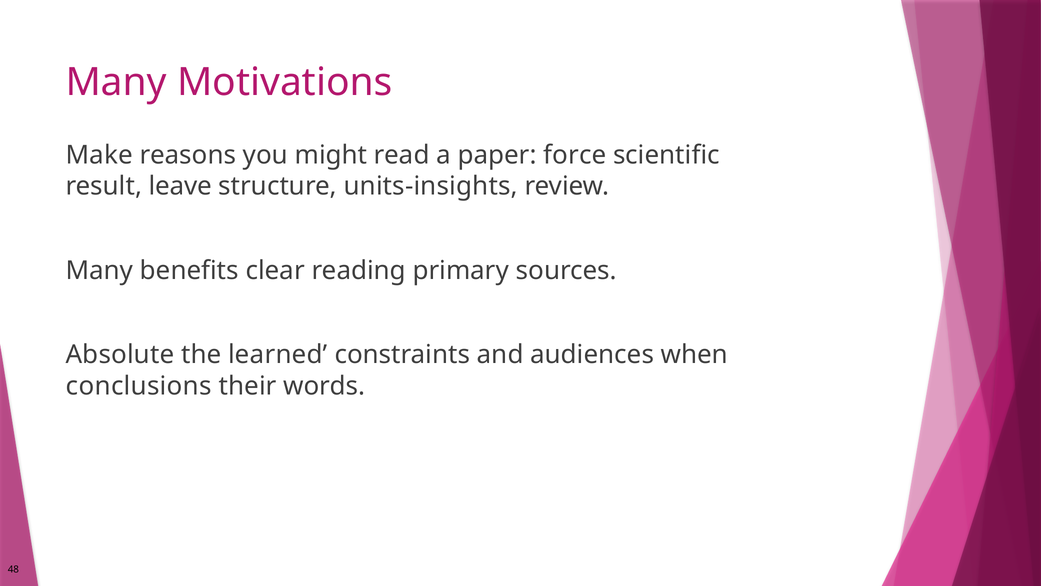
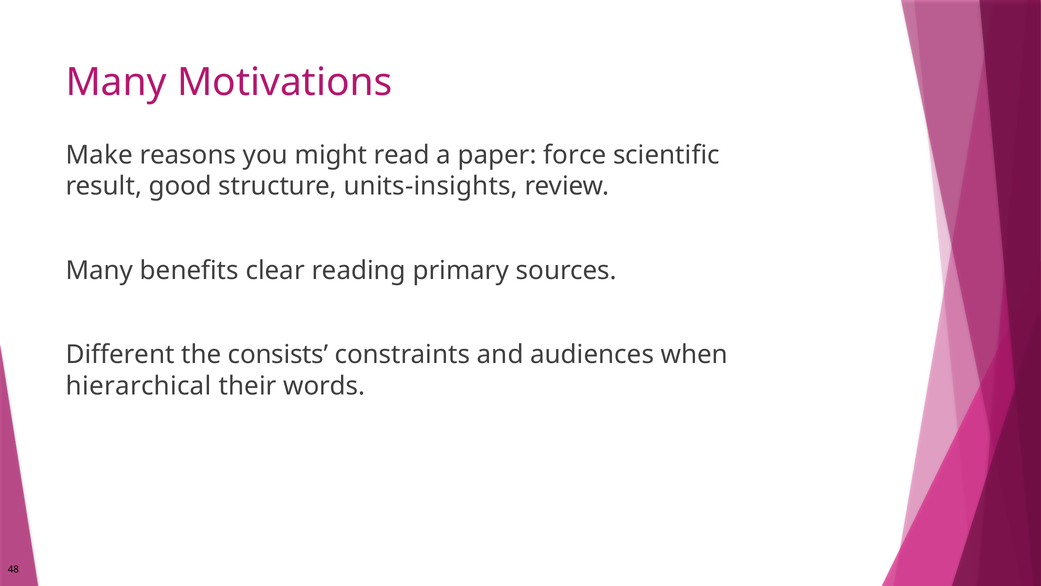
leave: leave -> good (180, 186)
Absolute: Absolute -> Different (120, 354)
learned: learned -> consists (278, 354)
conclusions: conclusions -> hierarchical (139, 386)
